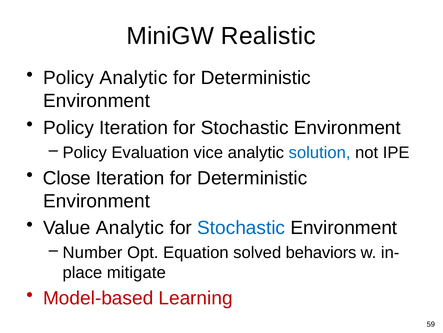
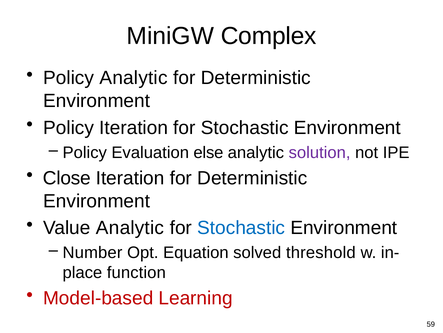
Realistic: Realistic -> Complex (269, 36)
vice: vice -> else (208, 152)
solution colour: blue -> purple (320, 152)
behaviors: behaviors -> threshold (321, 252)
mitigate: mitigate -> function (136, 272)
